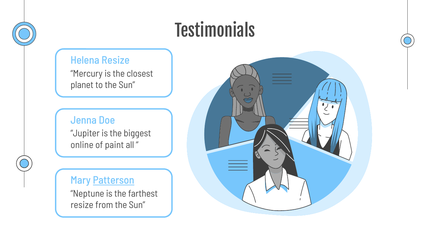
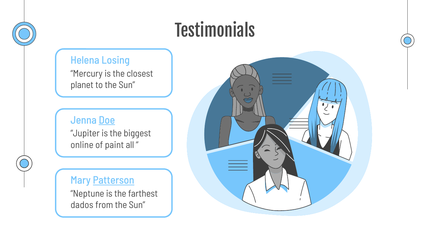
Helena Resize: Resize -> Losing (116, 60)
Doe underline: none -> present (107, 120)
resize: resize -> dados (82, 205)
